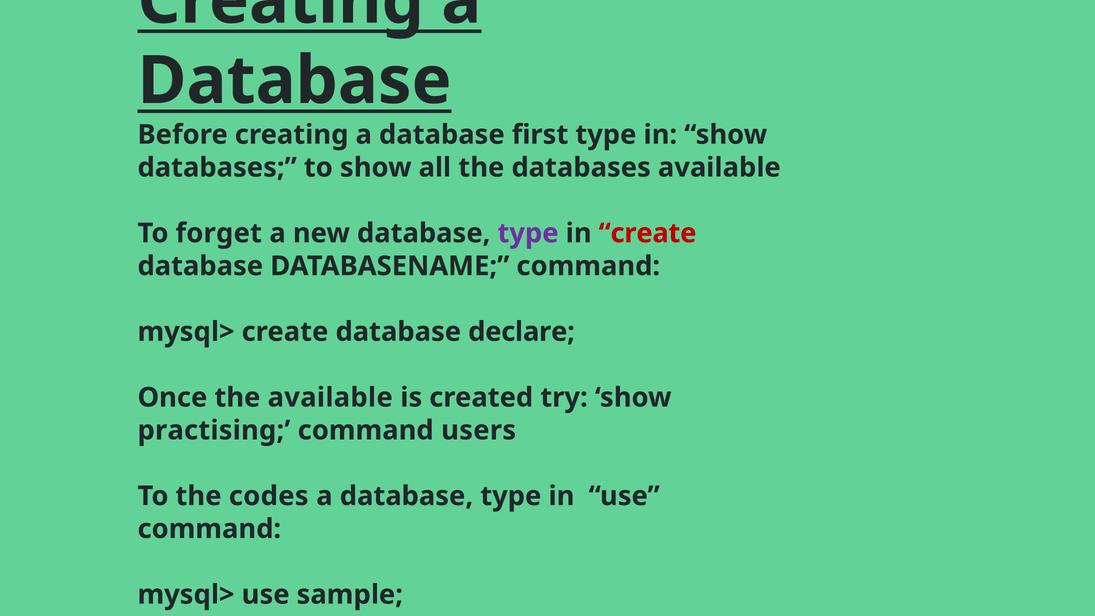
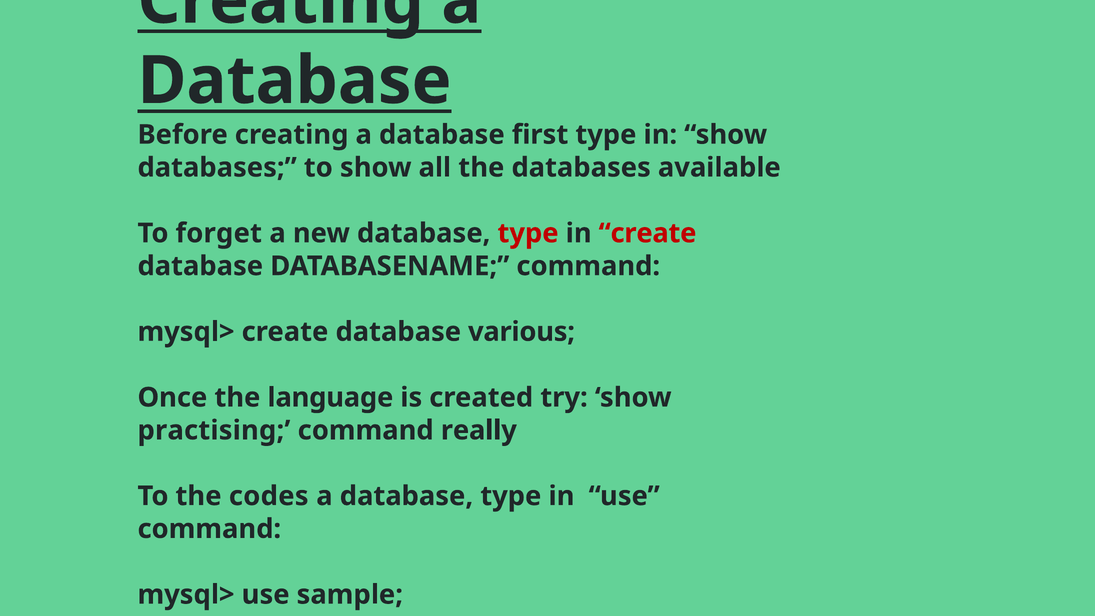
type colour: purple -> red (528, 233)
declare: declare -> various (522, 332)
the available: available -> language (330, 397)
users: users -> really (479, 430)
